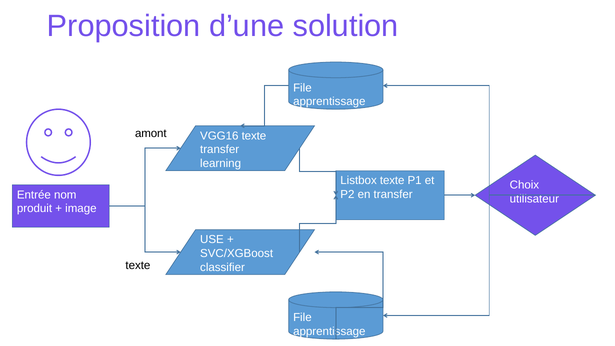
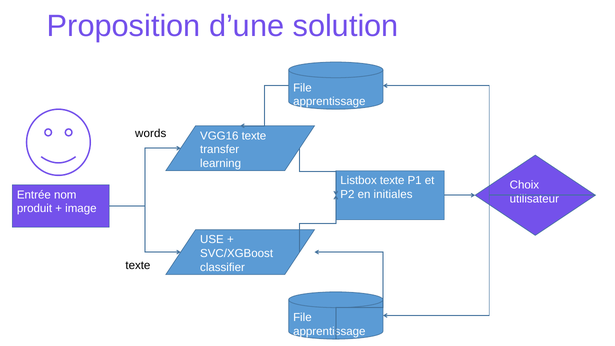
amont: amont -> words (151, 133)
en transfer: transfer -> initiales (393, 194)
